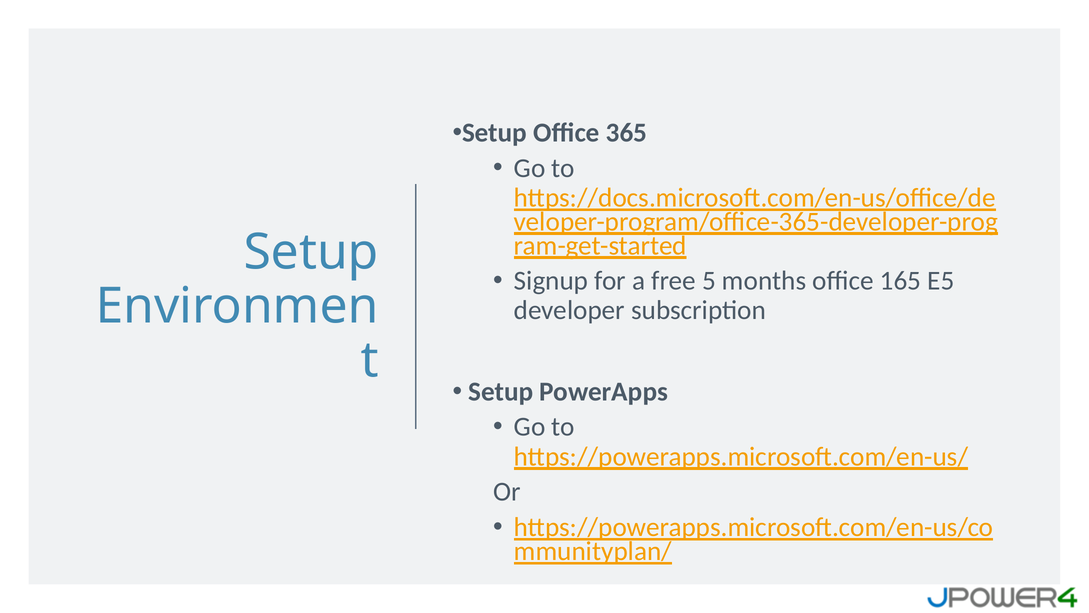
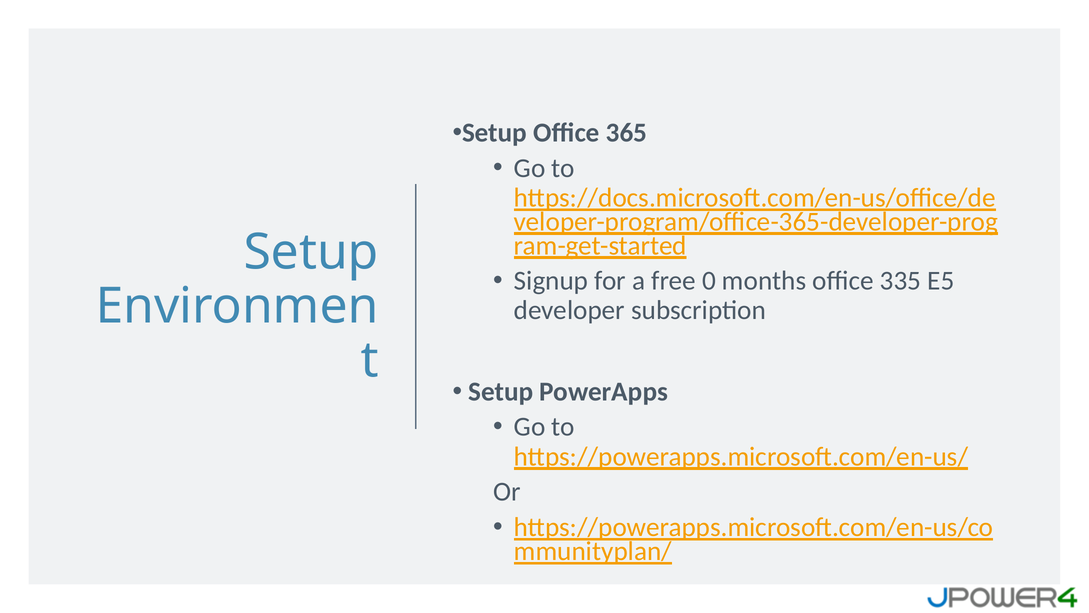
5: 5 -> 0 (709, 281)
165: 165 -> 335 (900, 281)
